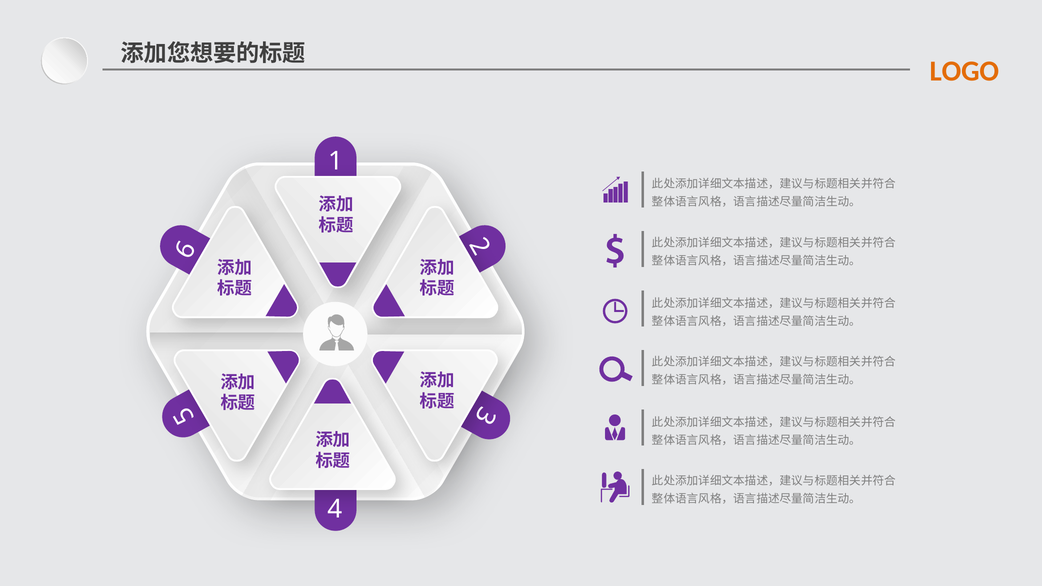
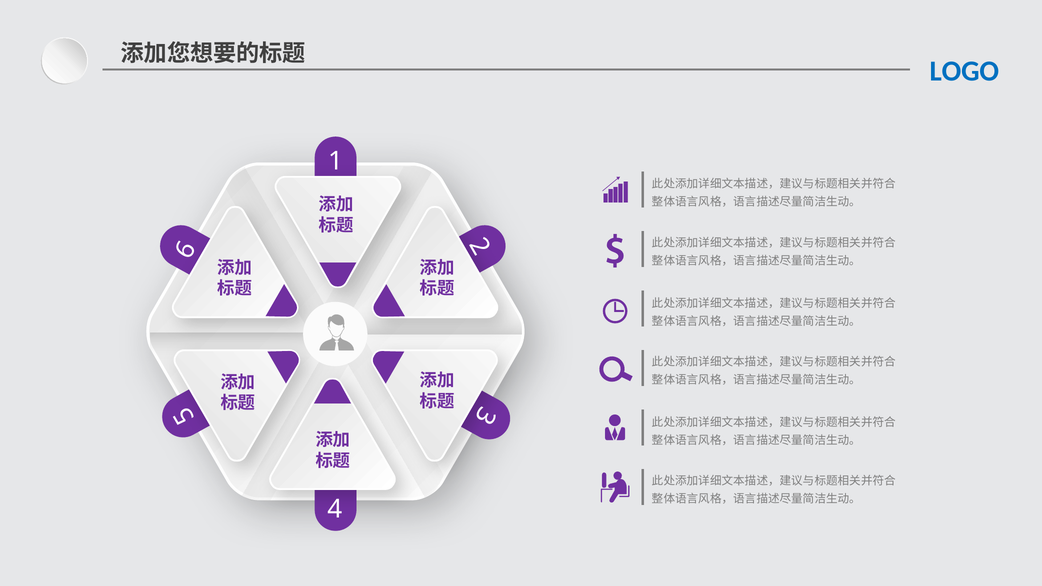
LOGO colour: orange -> blue (964, 71)
